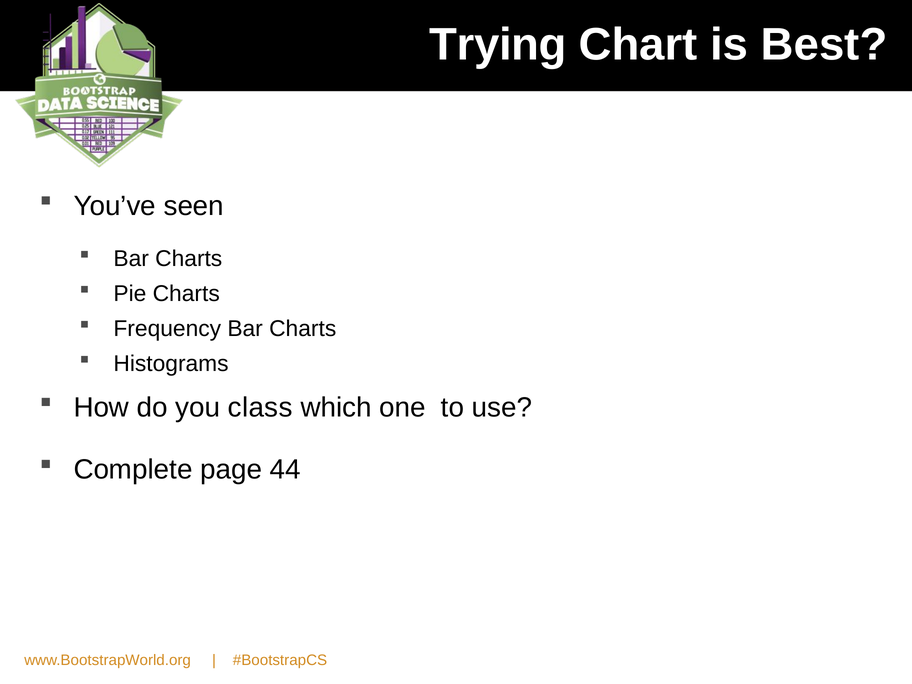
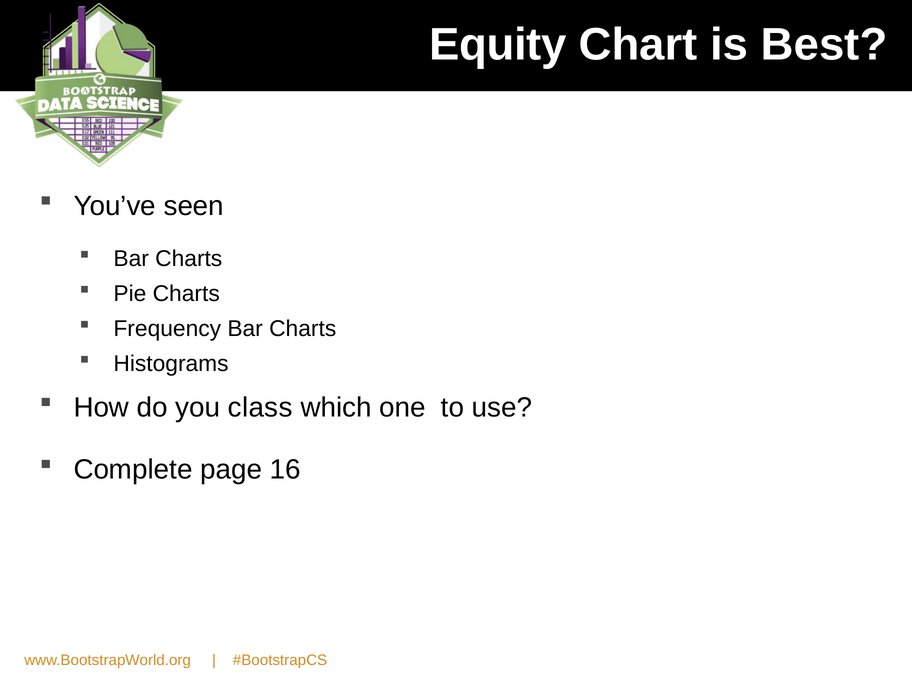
Trying: Trying -> Equity (498, 45)
44: 44 -> 16 (285, 469)
